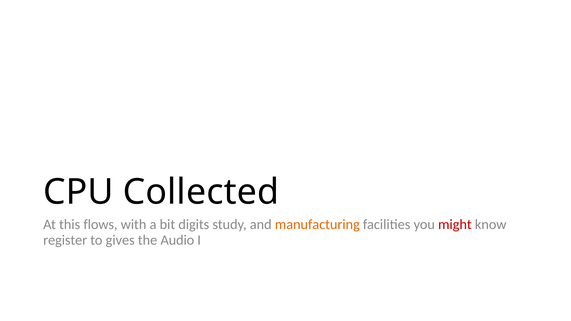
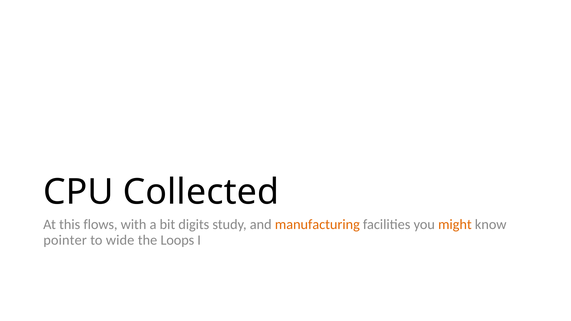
might colour: red -> orange (455, 225)
register: register -> pointer (65, 240)
gives: gives -> wide (120, 240)
Audio: Audio -> Loops (177, 240)
